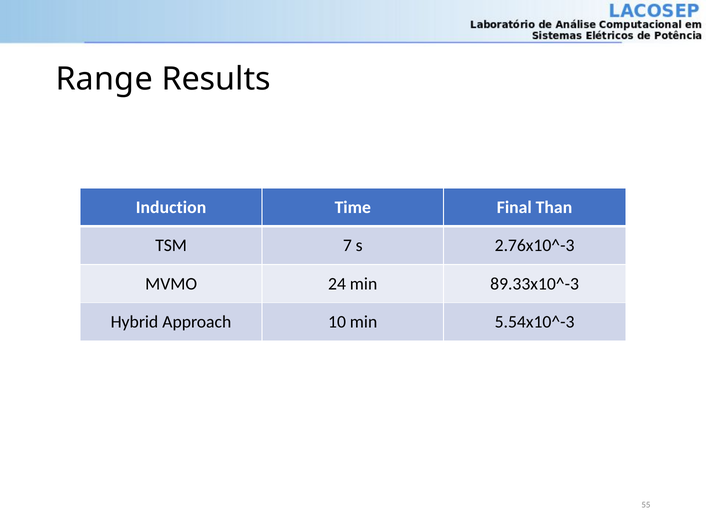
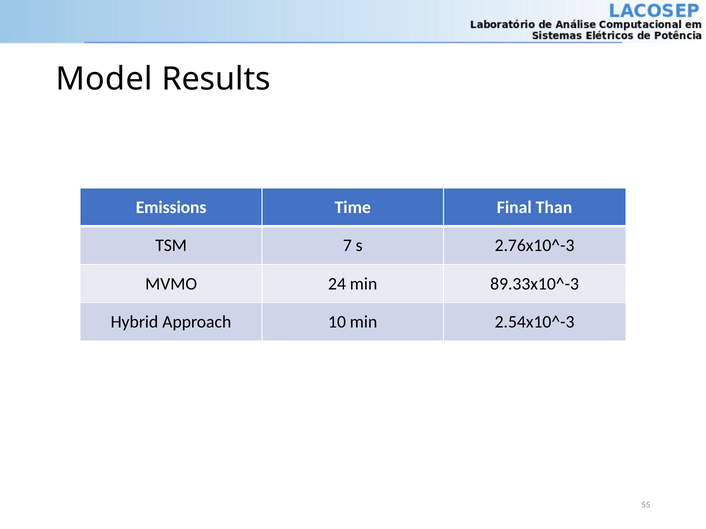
Range: Range -> Model (104, 79)
Induction: Induction -> Emissions (171, 208)
5.54x10^-3: 5.54x10^-3 -> 2.54x10^-3 (535, 322)
